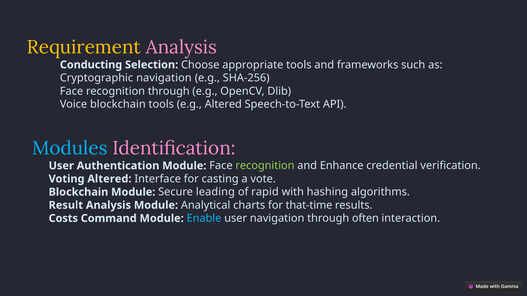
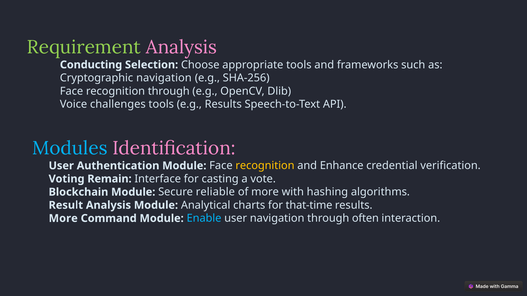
Requirement colour: yellow -> light green (84, 47)
Voice blockchain: blockchain -> challenges (118, 104)
e.g Altered: Altered -> Results (223, 104)
recognition colour: light green -> yellow (265, 166)
Voting Altered: Altered -> Remain (109, 179)
leading: leading -> reliable (215, 192)
of rapid: rapid -> more (265, 192)
Costs: Costs -> More (63, 219)
